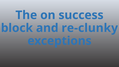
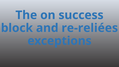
re-clunky: re-clunky -> re-reliées (90, 28)
